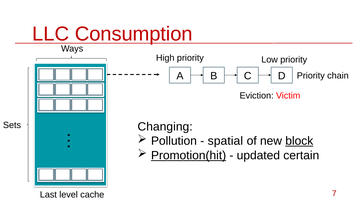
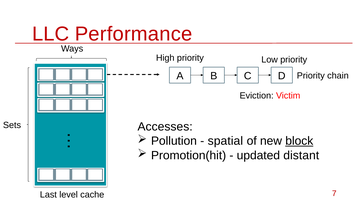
Consumption: Consumption -> Performance (134, 34)
Changing: Changing -> Accesses (165, 127)
Promotion(hit underline: present -> none (189, 155)
certain: certain -> distant (301, 155)
